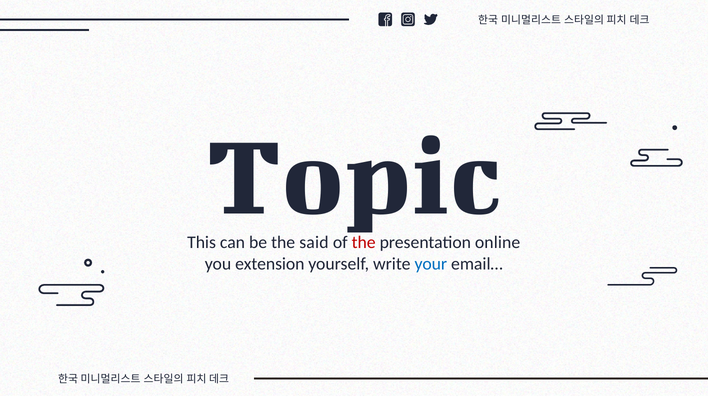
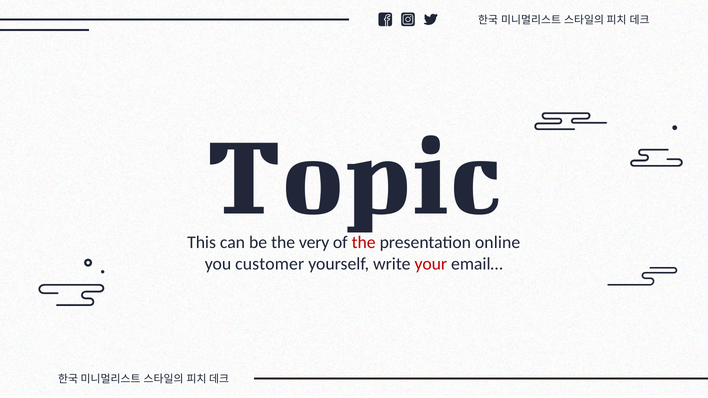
said: said -> very (314, 243)
extension: extension -> customer (270, 264)
your colour: blue -> red (431, 264)
